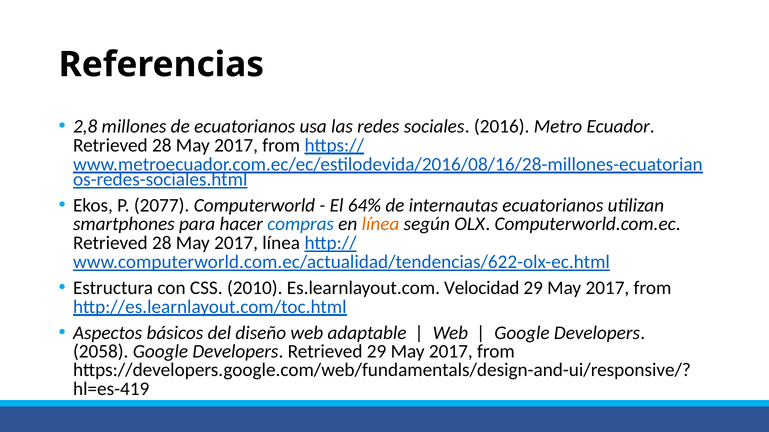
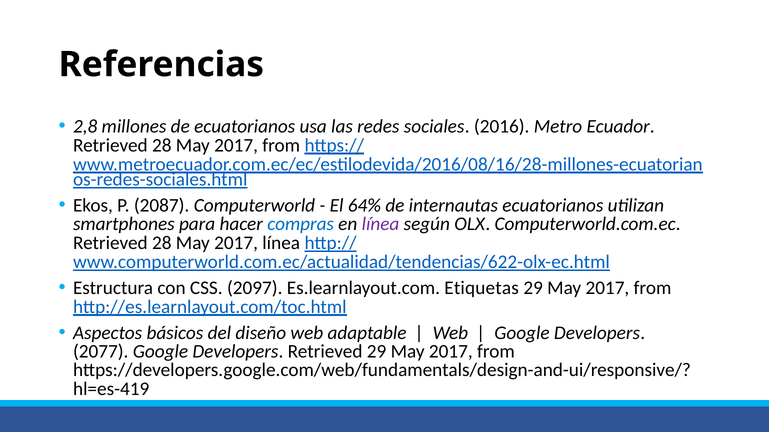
2077: 2077 -> 2087 (162, 206)
línea colour: orange -> purple (381, 224)
2010: 2010 -> 2097 (255, 288)
Velocidad: Velocidad -> Etiquetas (482, 288)
2058: 2058 -> 2077 (101, 352)
